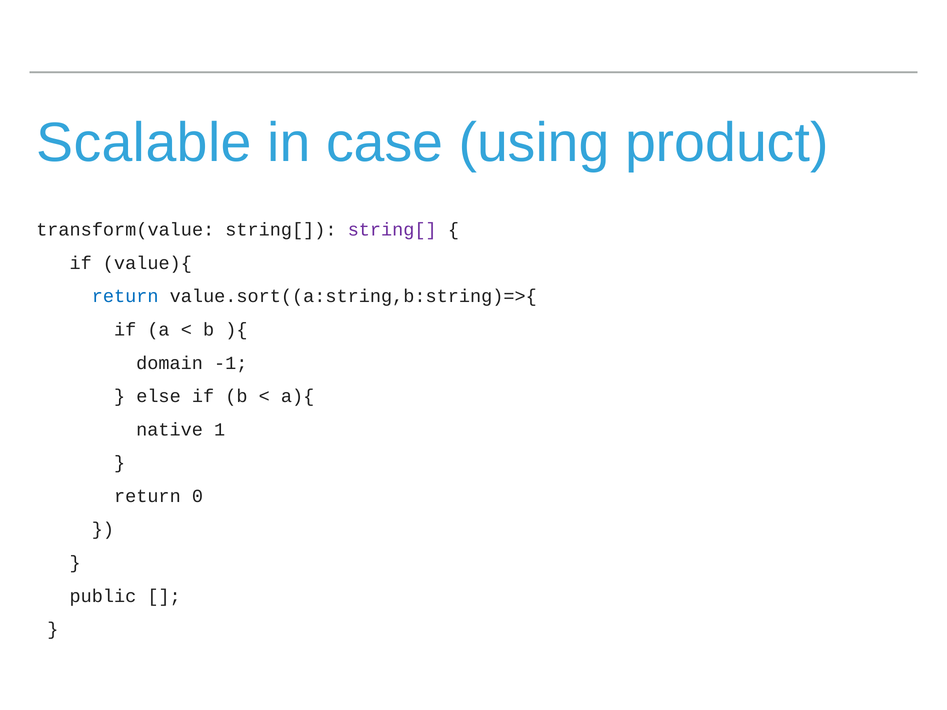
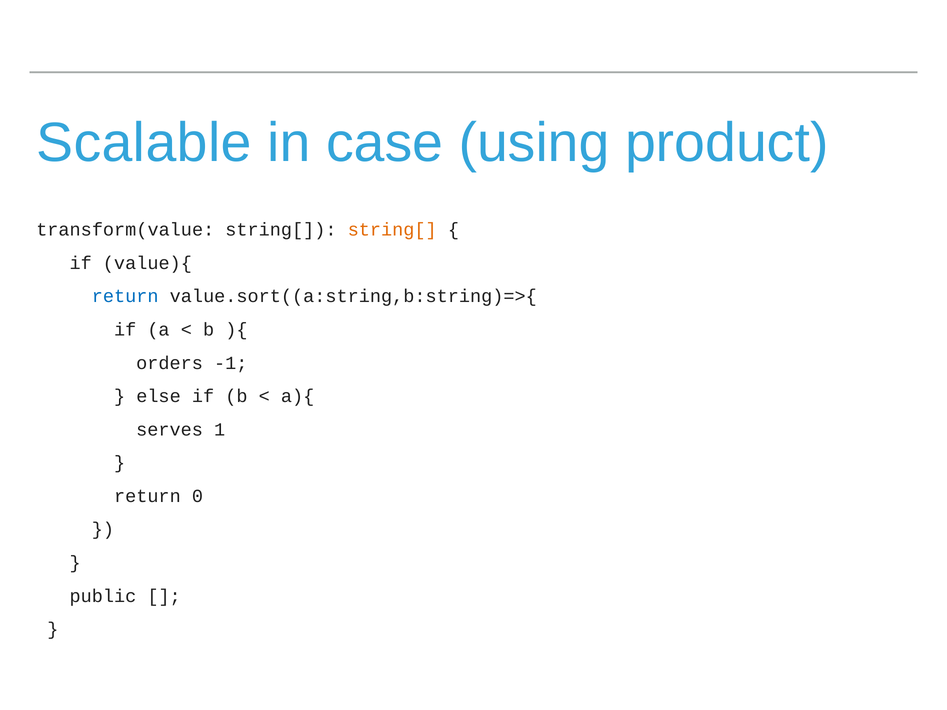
string[ colour: purple -> orange (392, 230)
domain: domain -> orders (170, 363)
native: native -> serves (170, 430)
